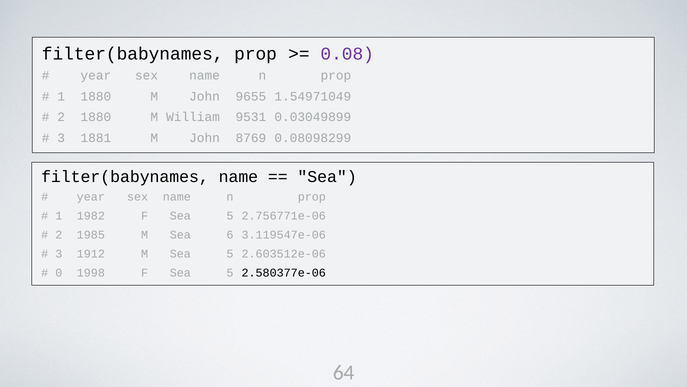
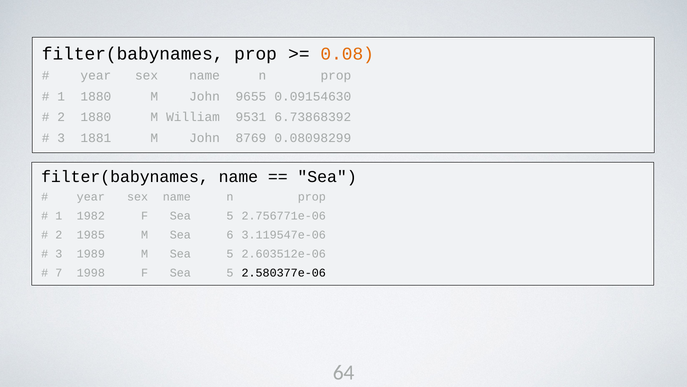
0.08 colour: purple -> orange (347, 54)
1.54971049: 1.54971049 -> 0.09154630 (313, 96)
0.03049899: 0.03049899 -> 6.73868392 (313, 117)
1912: 1912 -> 1989 (91, 254)
0: 0 -> 7 (59, 272)
